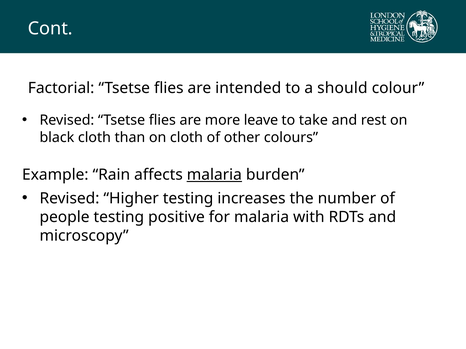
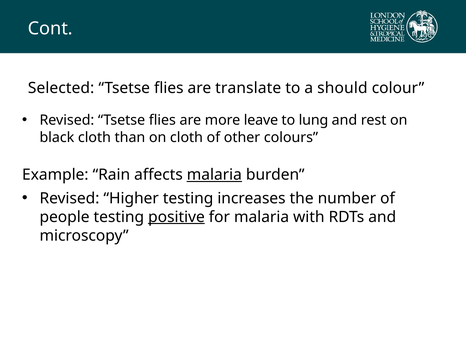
Factorial: Factorial -> Selected (61, 88)
intended: intended -> translate (248, 88)
take: take -> lung (313, 120)
positive underline: none -> present (176, 217)
